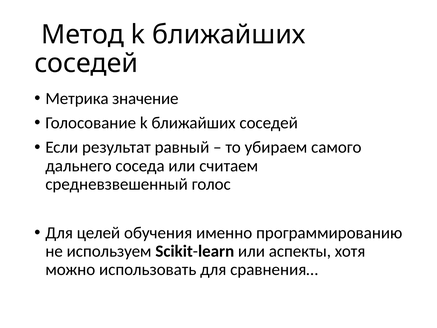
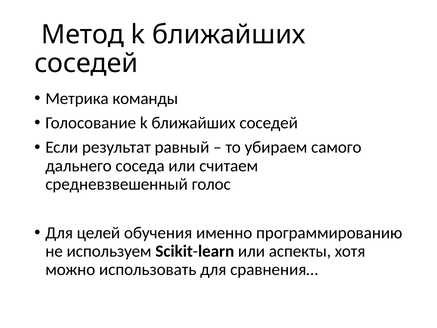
значение: значение -> команды (145, 98)
